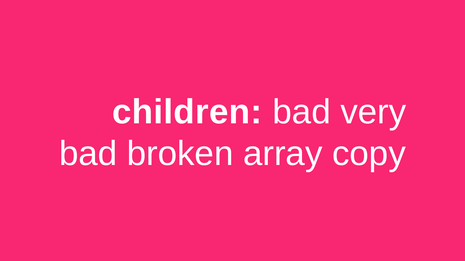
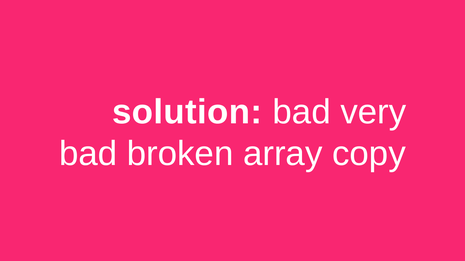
children: children -> solution (187, 112)
